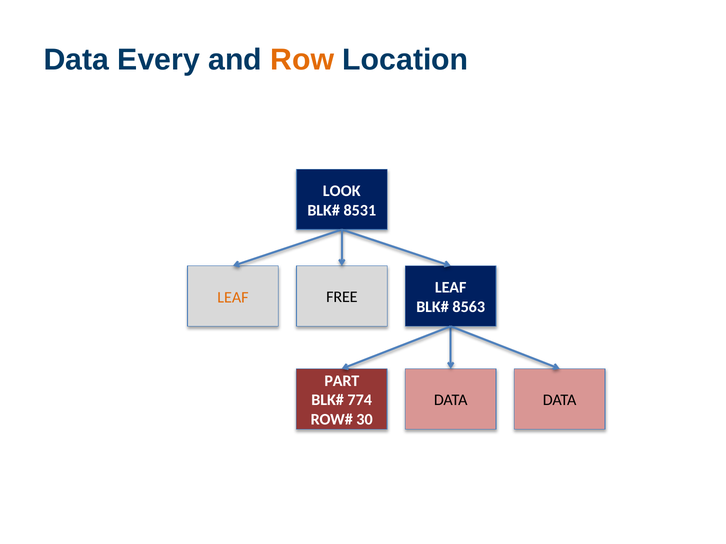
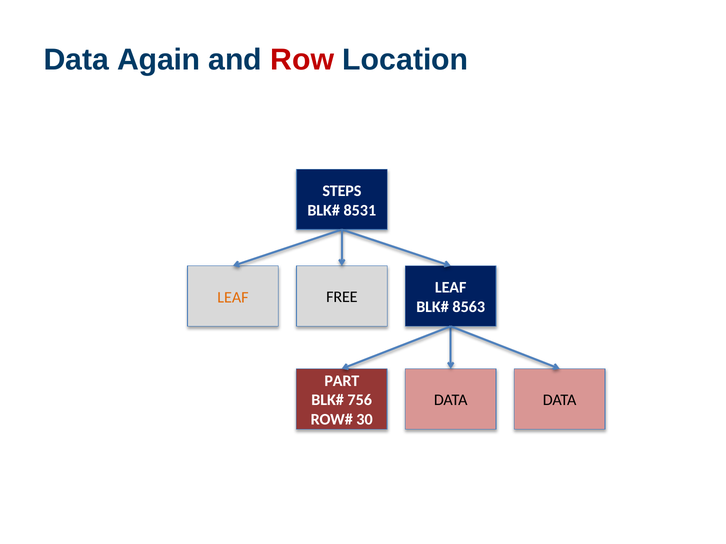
Every: Every -> Again (159, 60)
Row colour: orange -> red (302, 60)
LOOK: LOOK -> STEPS (342, 191)
774: 774 -> 756 (360, 400)
